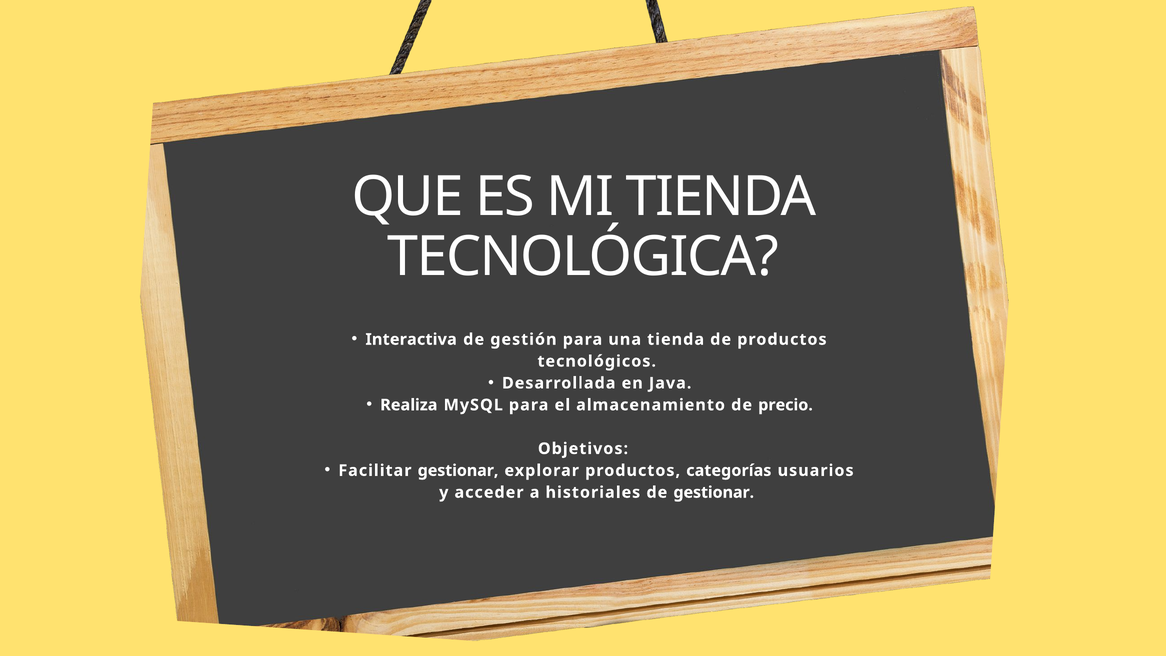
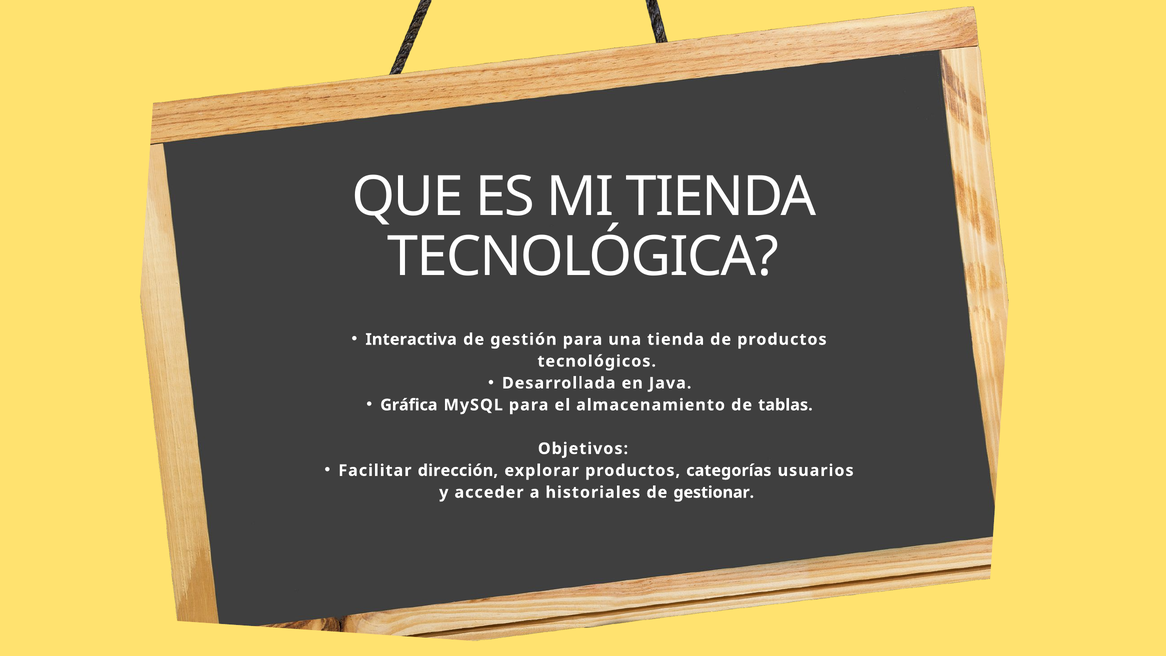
Realiza: Realiza -> Gráfica (409, 405)
precio: precio -> tablas (785, 405)
Facilitar gestionar: gestionar -> dirección (458, 470)
